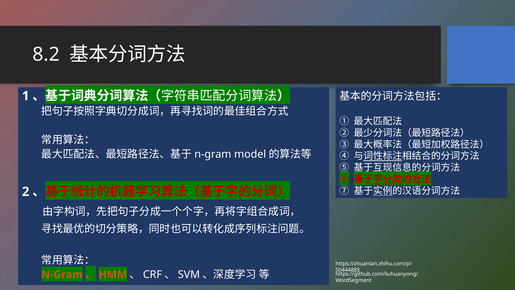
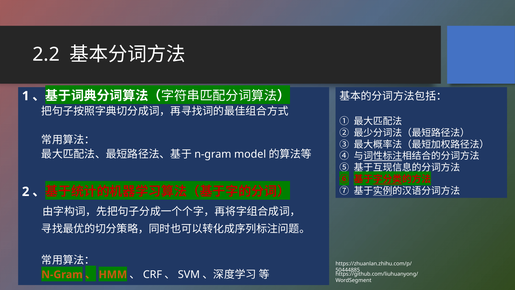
8.2: 8.2 -> 2.2 (46, 55)
